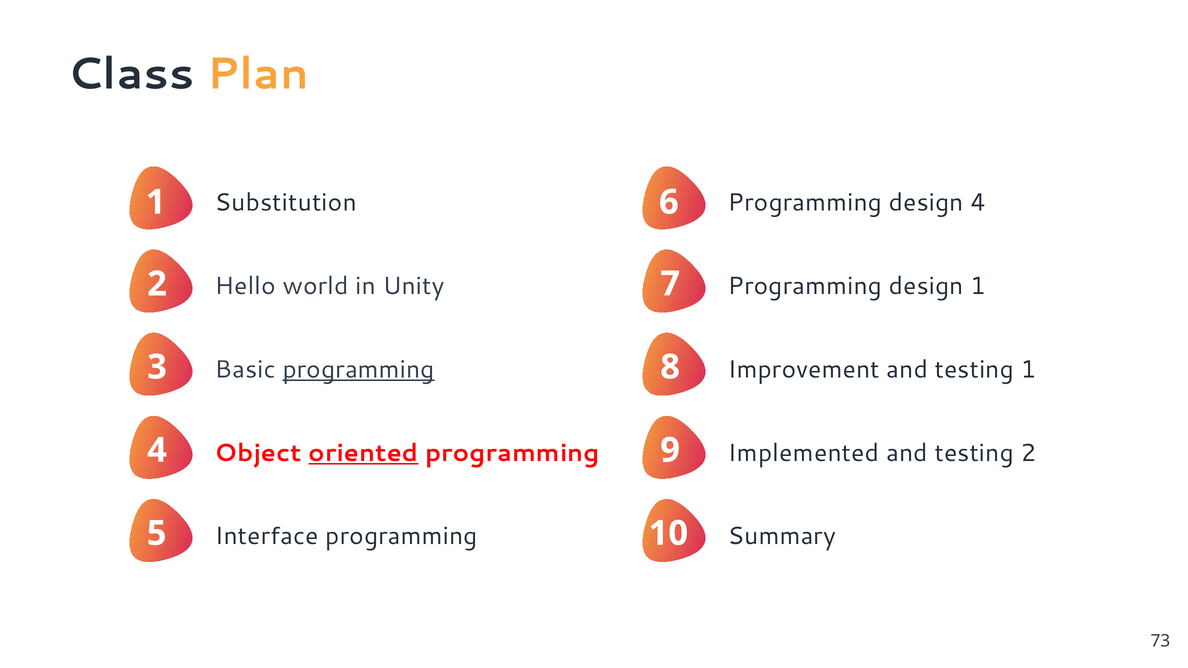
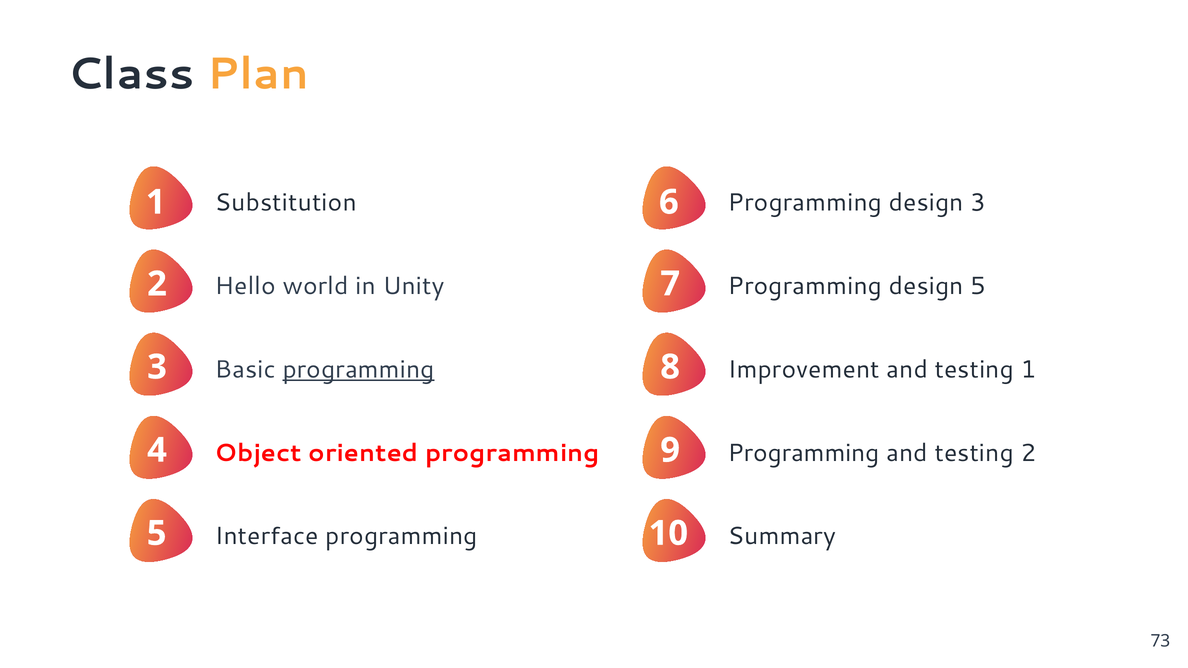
design 4: 4 -> 3 (978, 203)
design 1: 1 -> 5 (978, 286)
oriented underline: present -> none (363, 453)
Implemented: Implemented -> Programming (804, 453)
